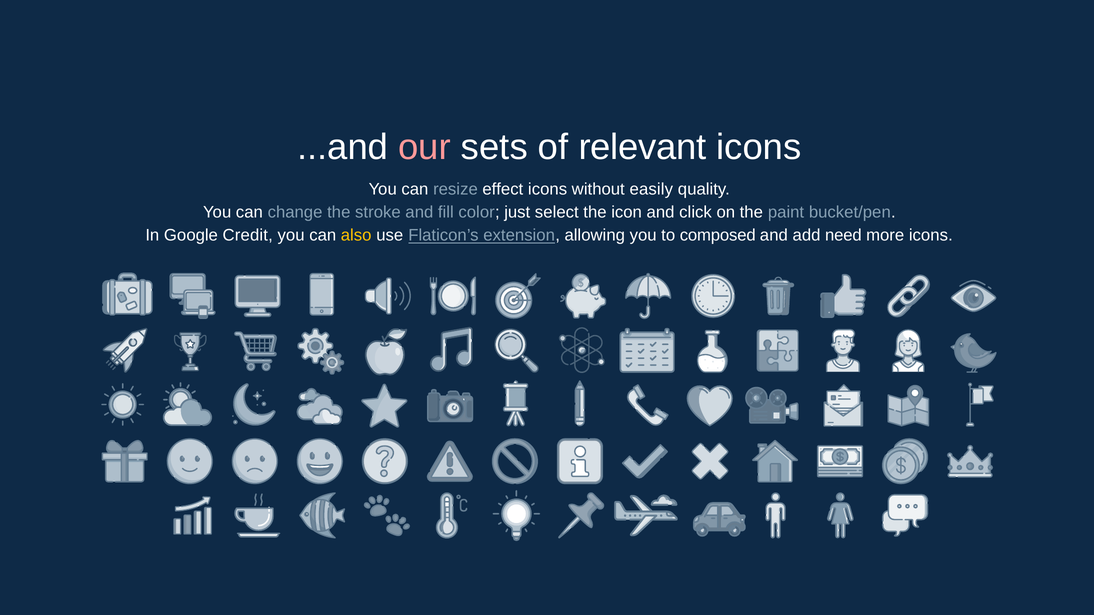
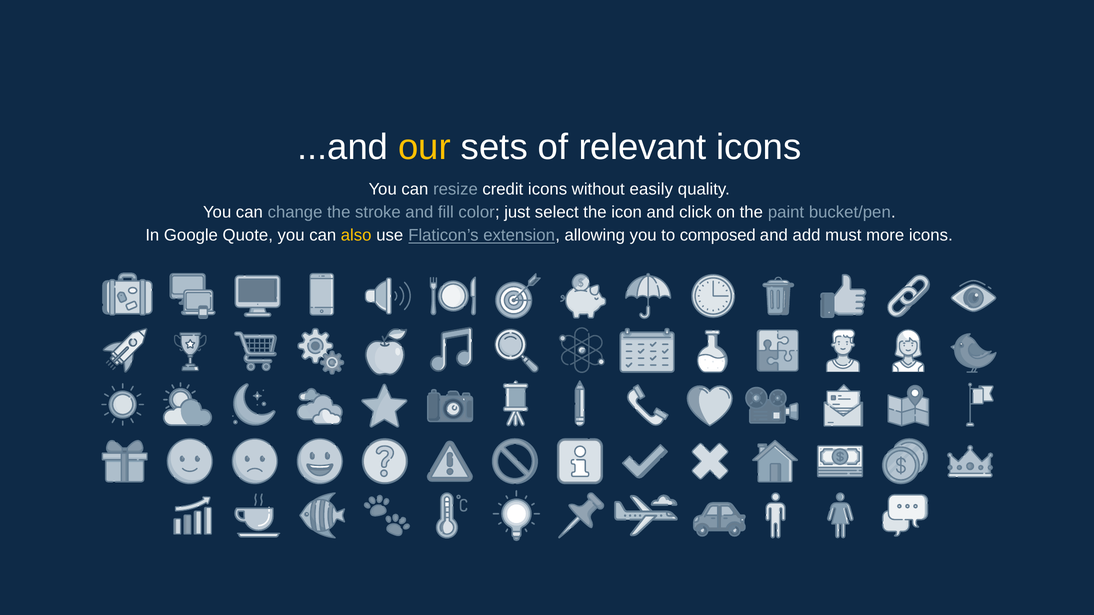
our colour: pink -> yellow (425, 147)
effect: effect -> credit (503, 190)
Credit: Credit -> Quote (248, 236)
need: need -> must (843, 236)
